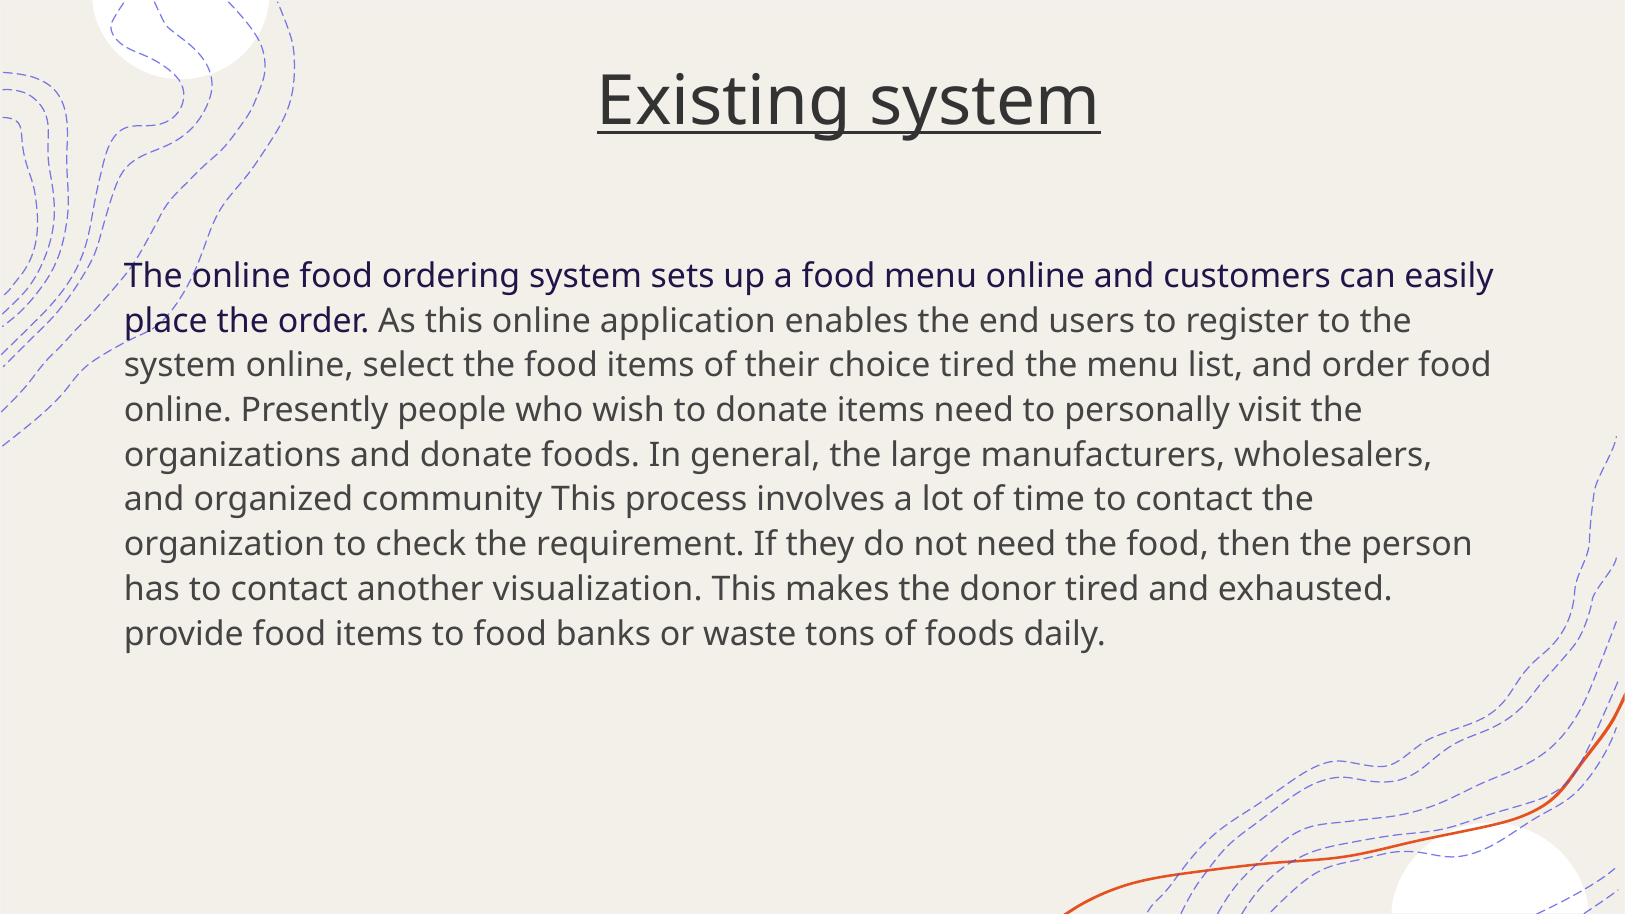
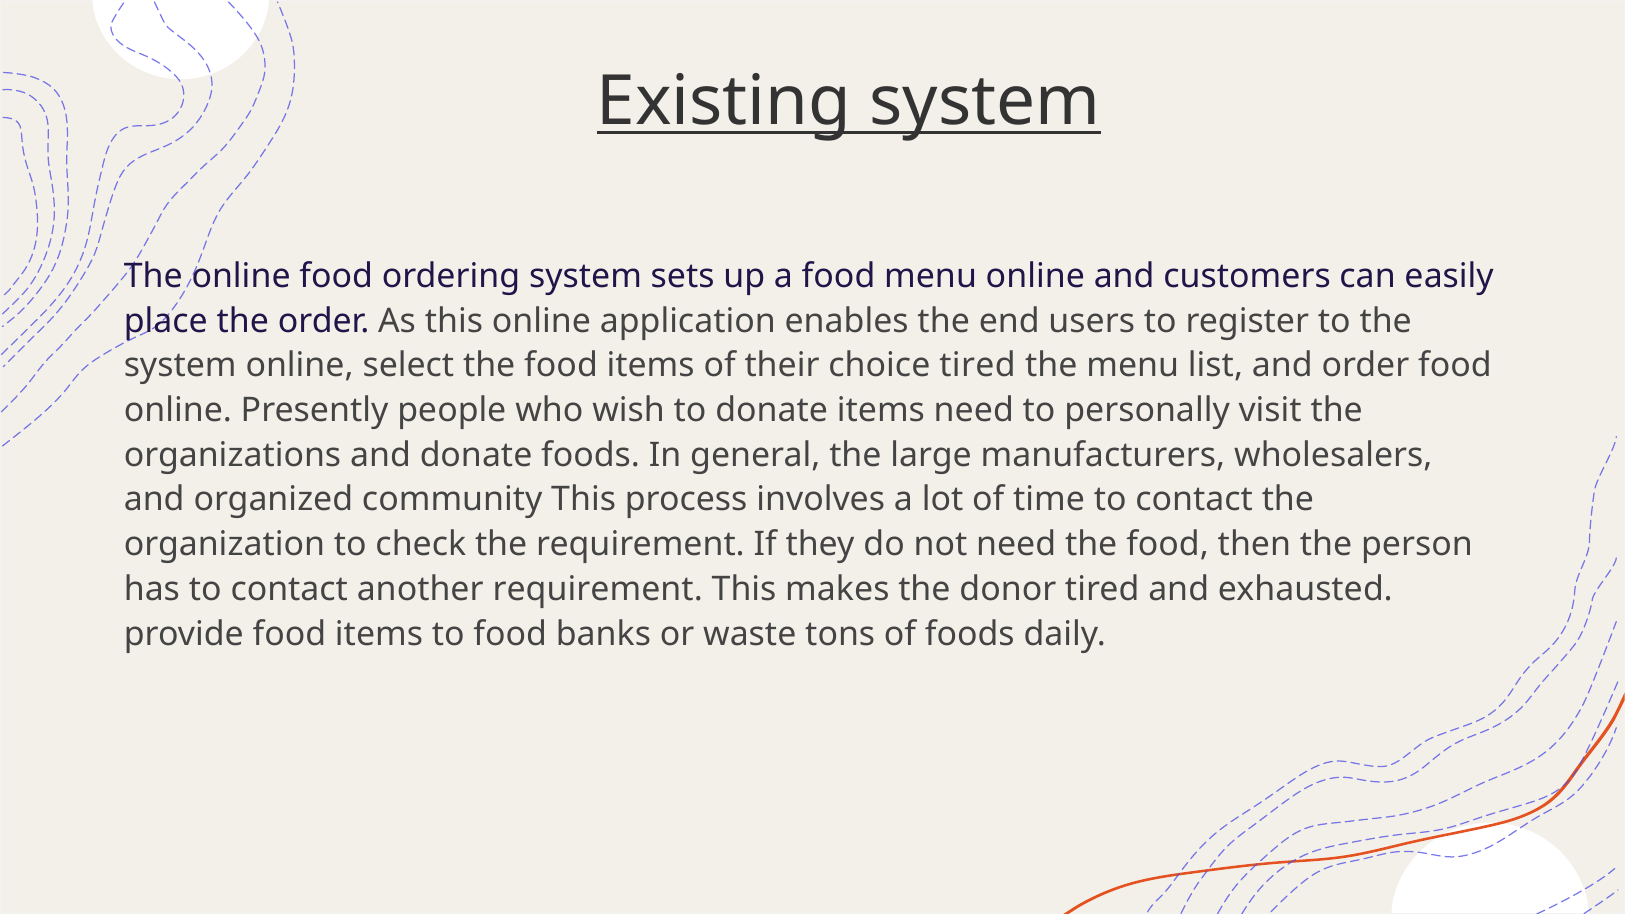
another visualization: visualization -> requirement (598, 589)
